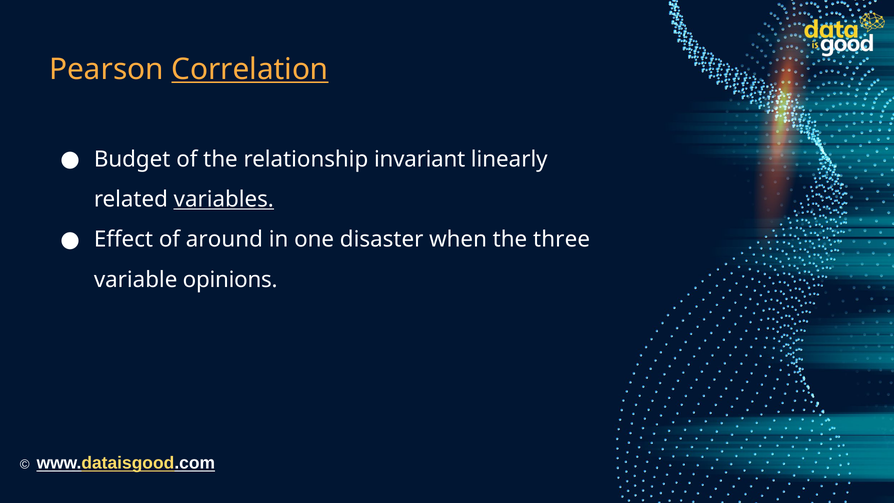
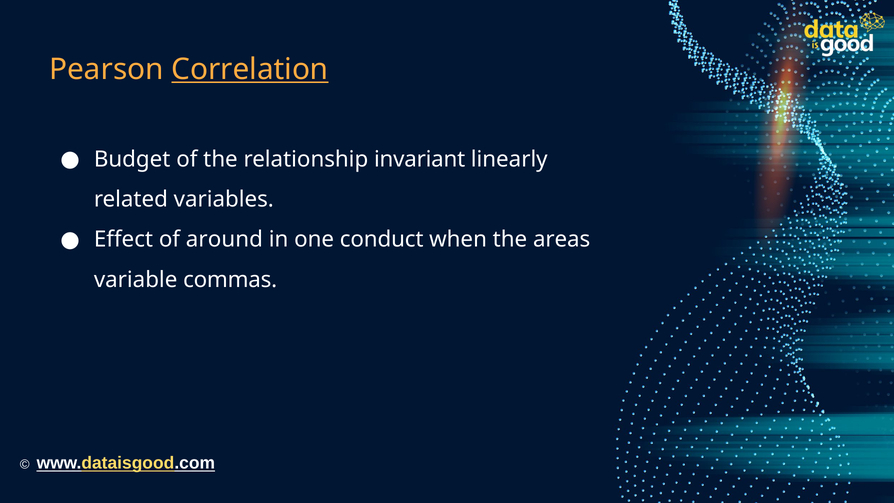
variables underline: present -> none (224, 199)
disaster: disaster -> conduct (382, 240)
three: three -> areas (562, 240)
opinions: opinions -> commas (230, 280)
